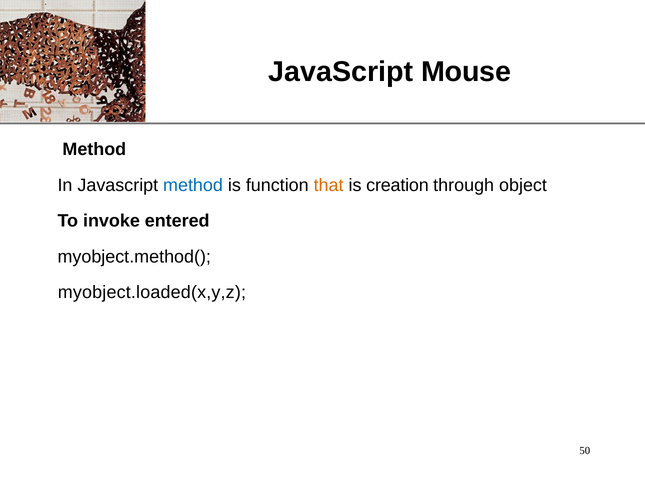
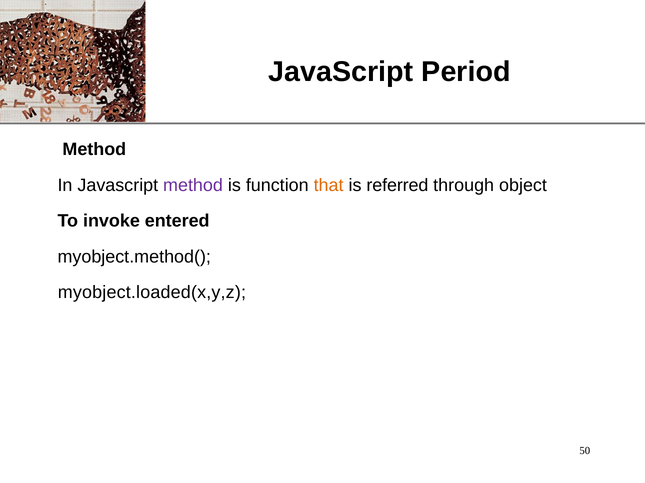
Mouse: Mouse -> Period (466, 72)
method colour: blue -> purple (193, 185)
creation: creation -> referred (397, 185)
